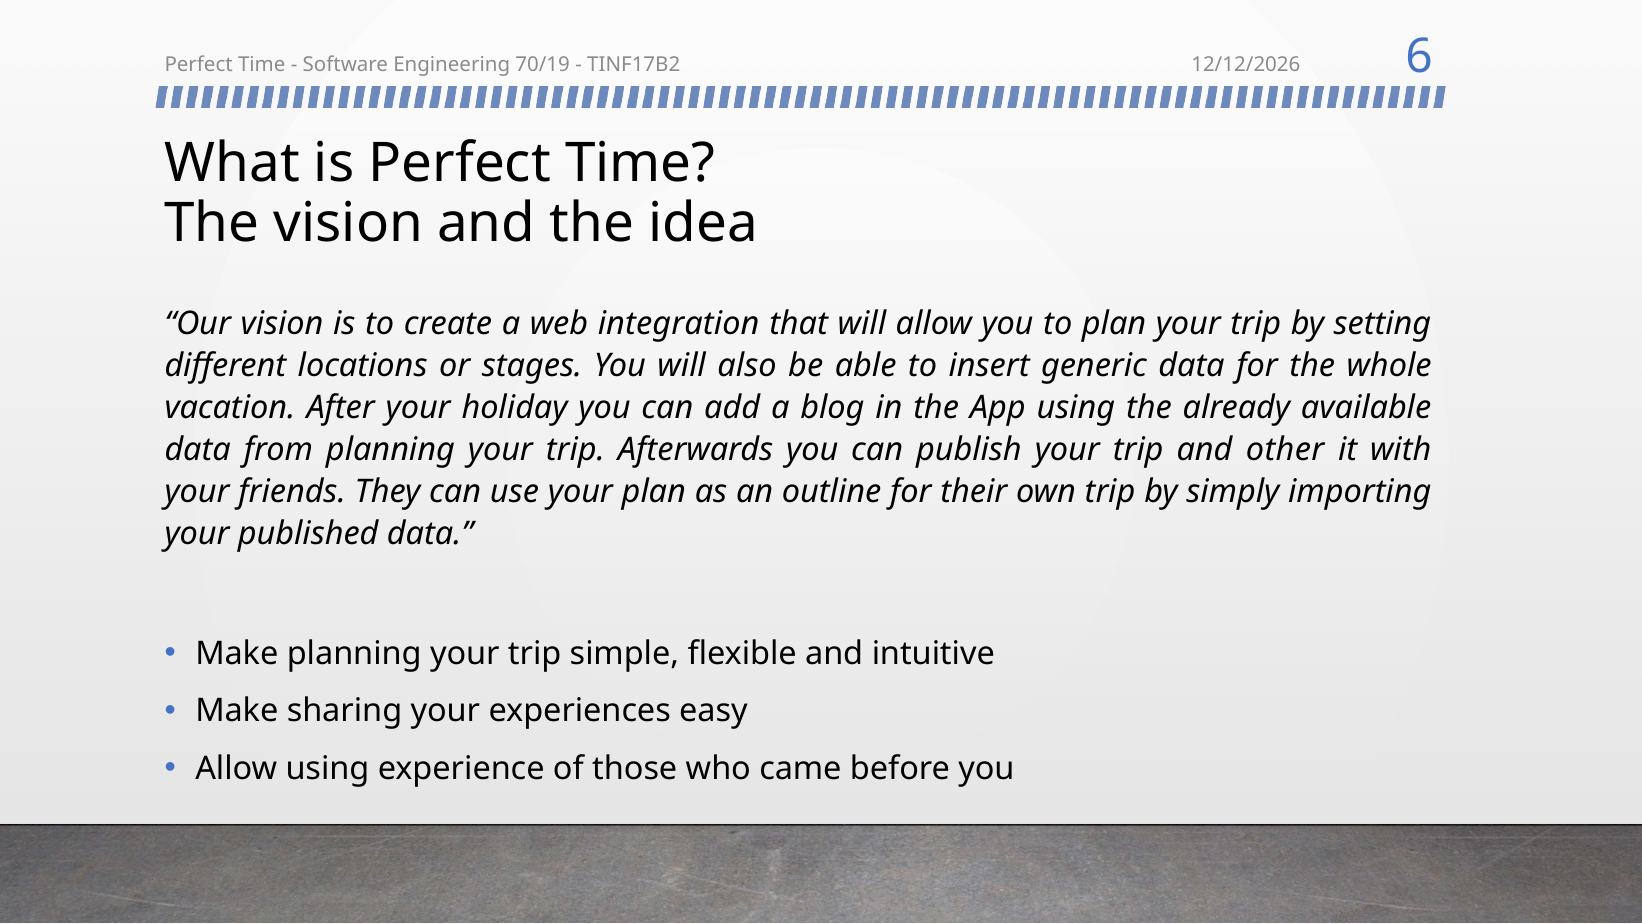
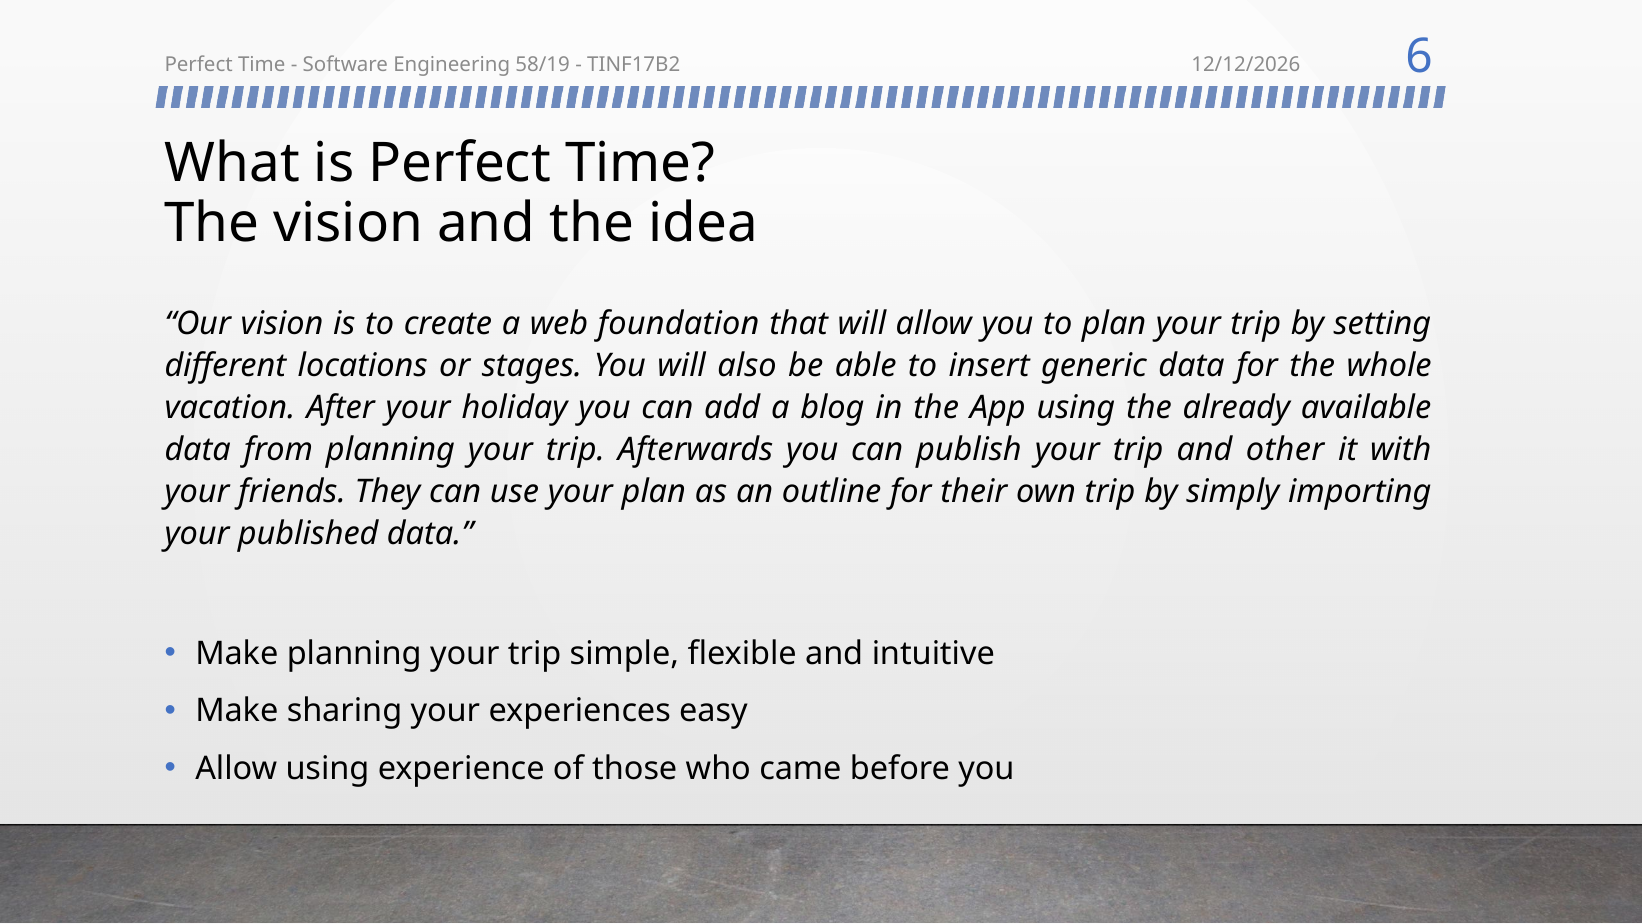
70/19: 70/19 -> 58/19 (543, 65)
integration: integration -> foundation (679, 324)
